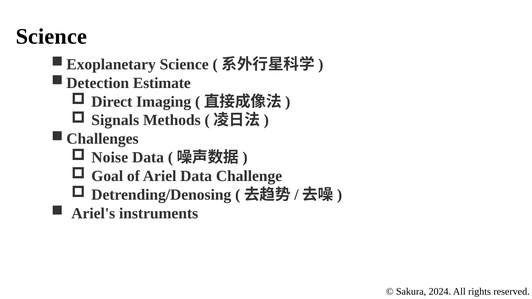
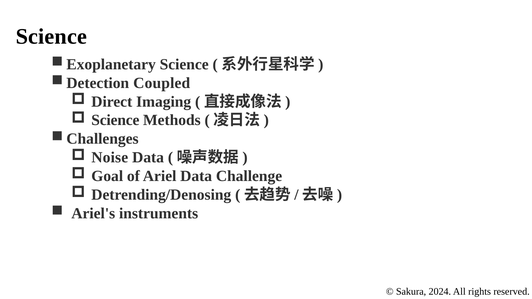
Estimate: Estimate -> Coupled (162, 83)
Signals: Signals -> Science (115, 120)
